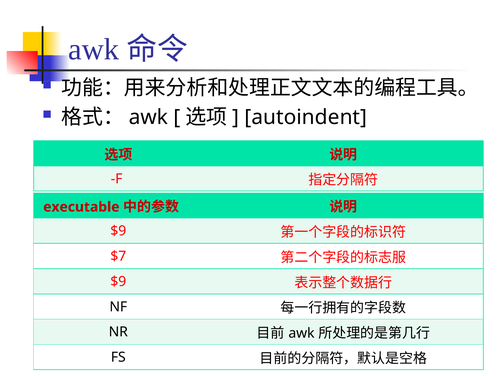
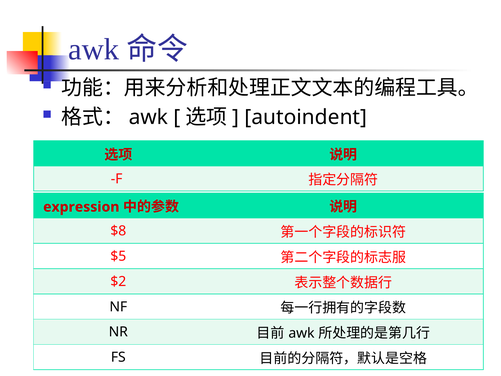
executable: executable -> expression (81, 207)
$9: $9 -> $8 (118, 231)
$7: $7 -> $5 (118, 256)
$9: $9 -> $2 (118, 281)
